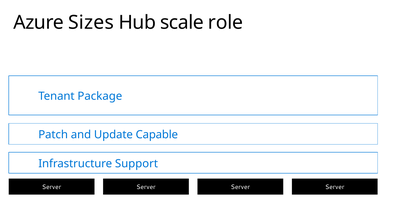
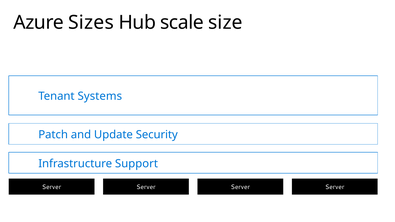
role: role -> size (225, 23)
Package: Package -> Systems (100, 96)
Capable: Capable -> Security (157, 135)
